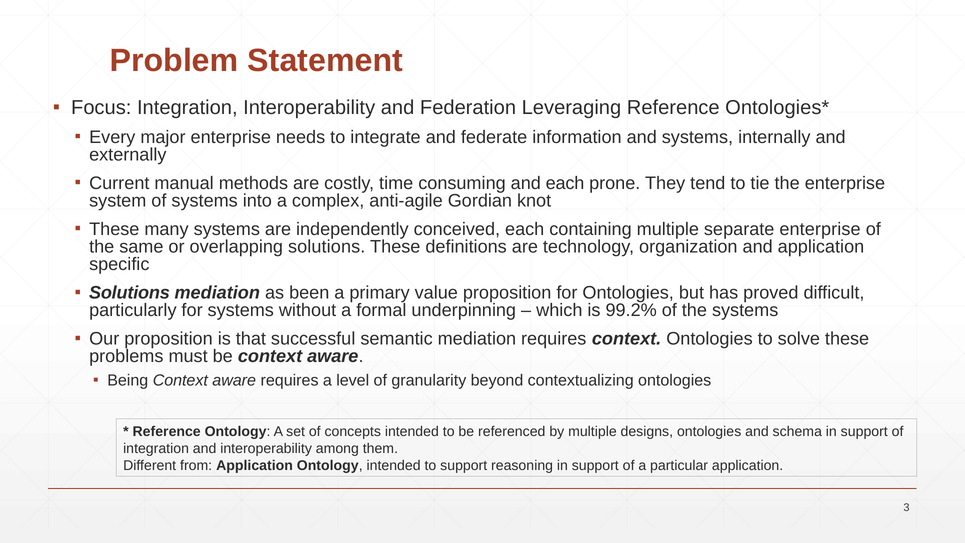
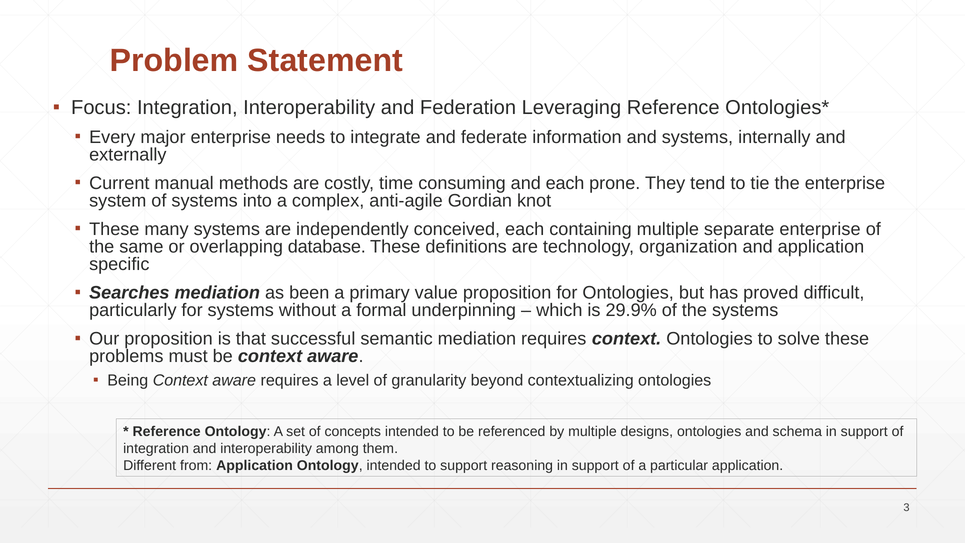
overlapping solutions: solutions -> database (327, 247)
Solutions: Solutions -> Searches (129, 293)
99.2%: 99.2% -> 29.9% (631, 310)
